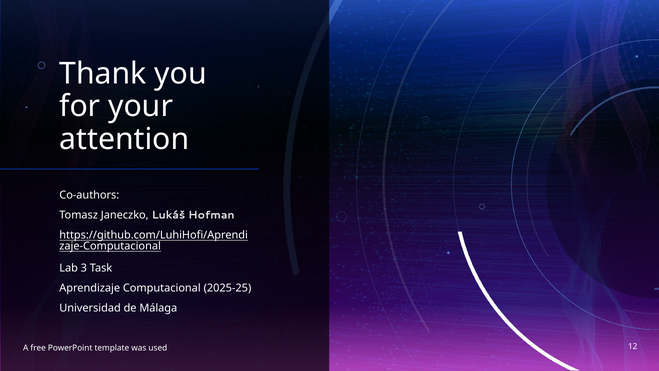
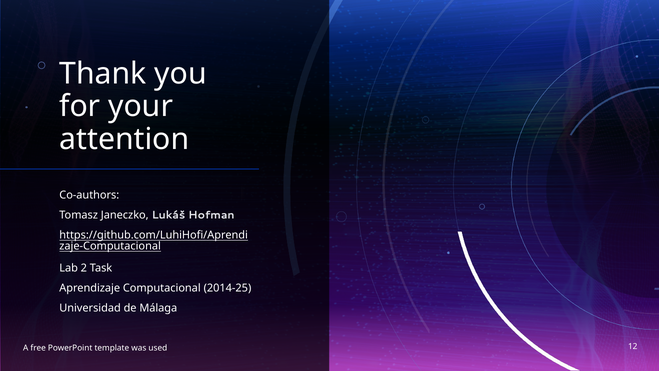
3: 3 -> 2 (84, 268)
2025-25: 2025-25 -> 2014-25 (227, 288)
